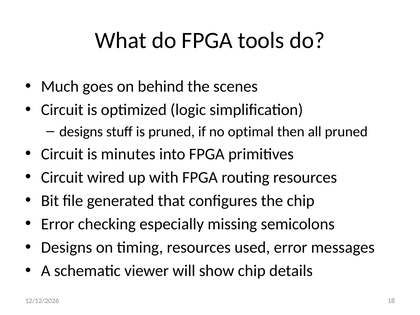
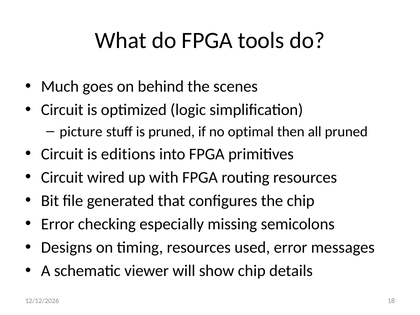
designs: designs -> picture (81, 132)
minutes: minutes -> editions (128, 154)
